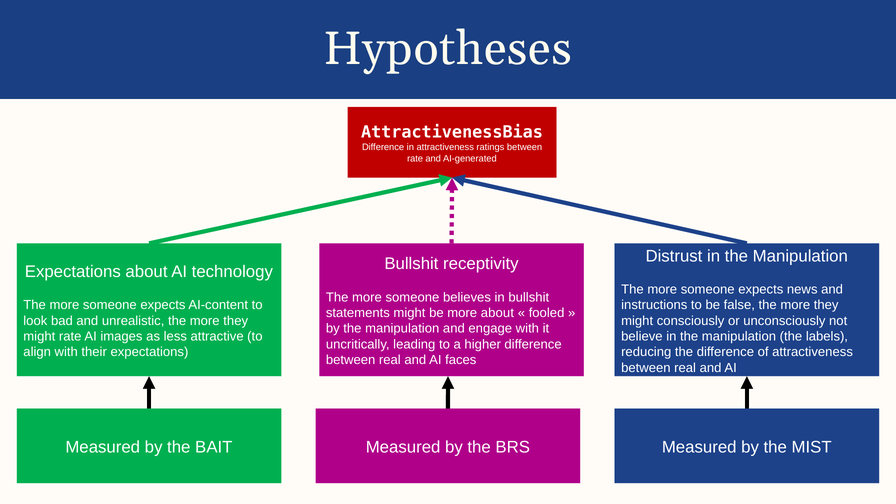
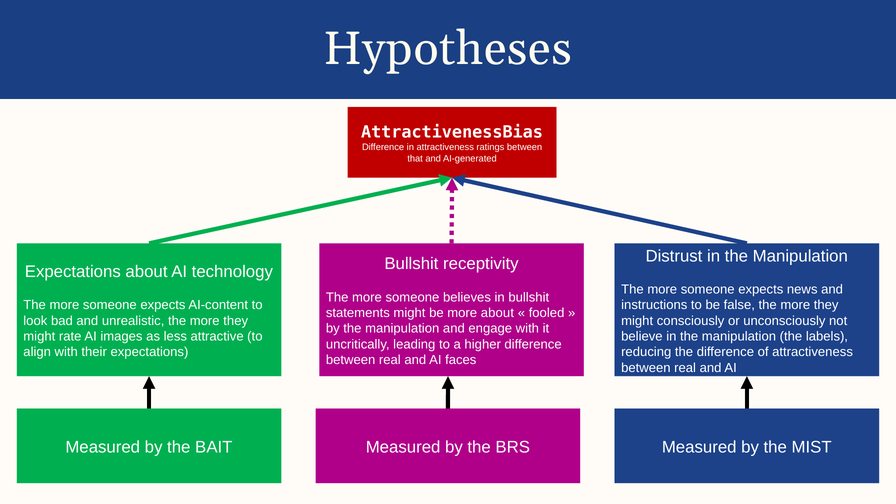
rate: rate -> that (415, 159)
